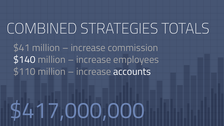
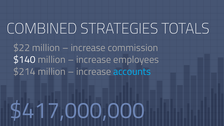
$41: $41 -> $22 (22, 48)
$110: $110 -> $214 (24, 72)
accounts colour: white -> light blue (132, 72)
